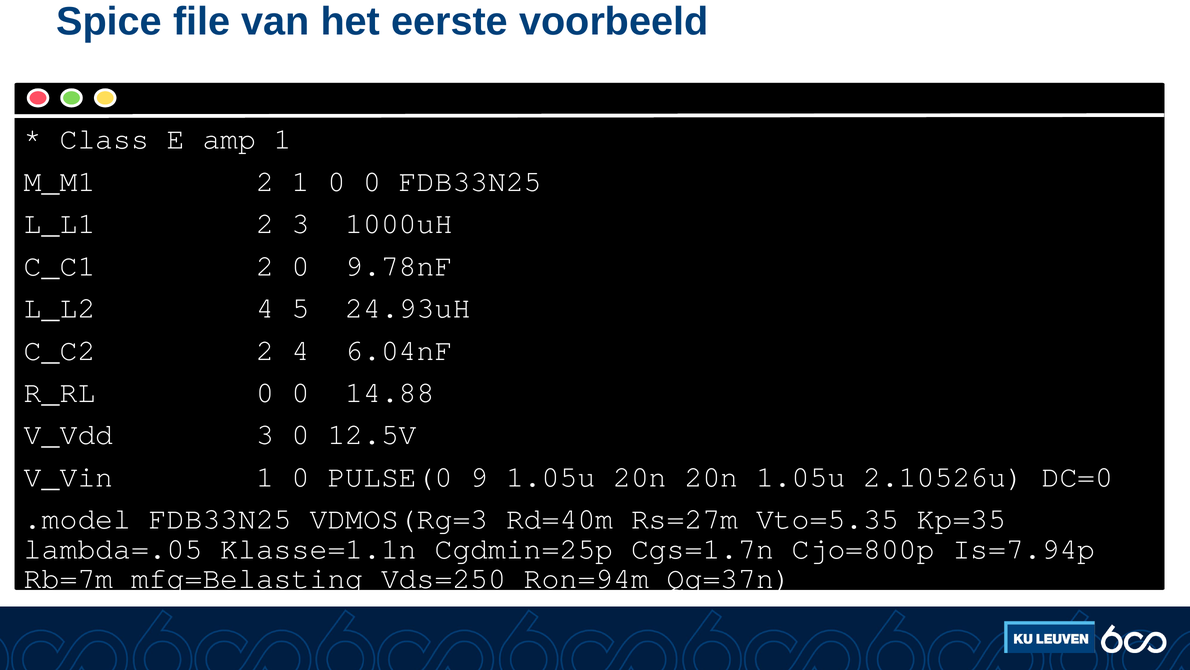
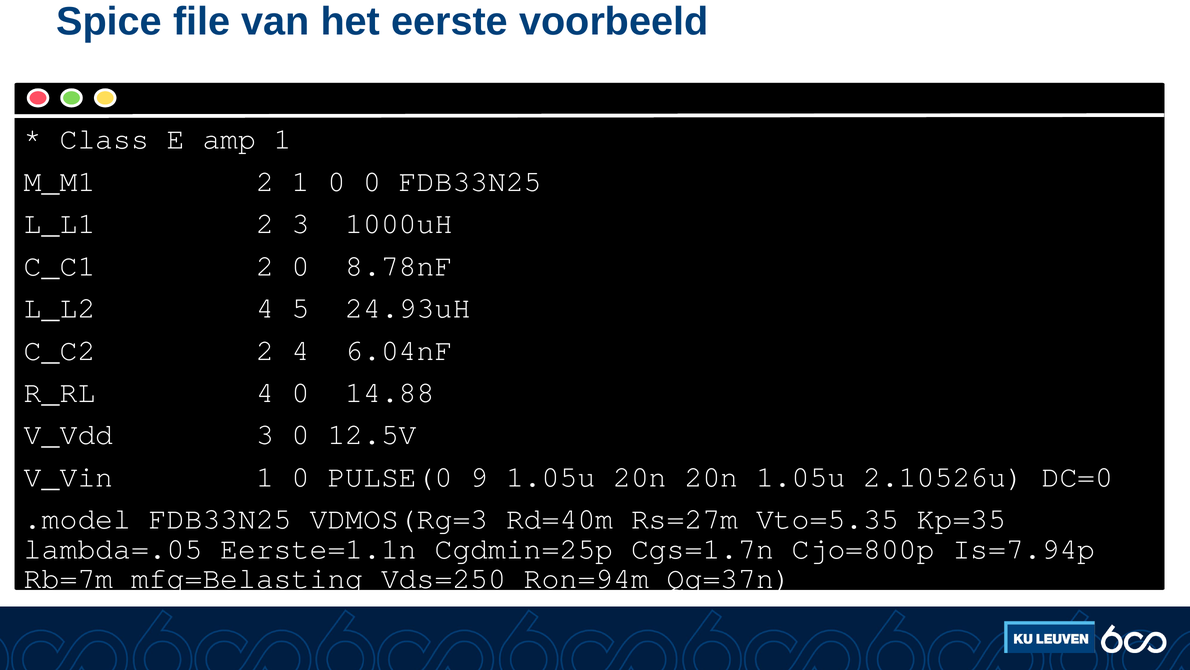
9.78nF: 9.78nF -> 8.78nF (399, 266)
R_RL 0: 0 -> 4 (265, 392)
Klasse=1.1n: Klasse=1.1n -> Eerste=1.1n (319, 548)
